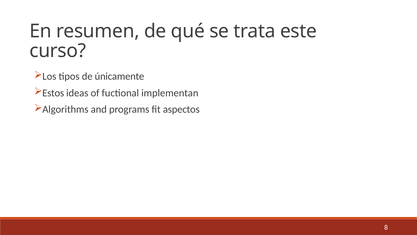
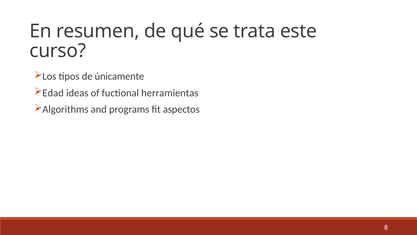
Estos: Estos -> Edad (53, 93)
implementan: implementan -> herramientas (170, 93)
